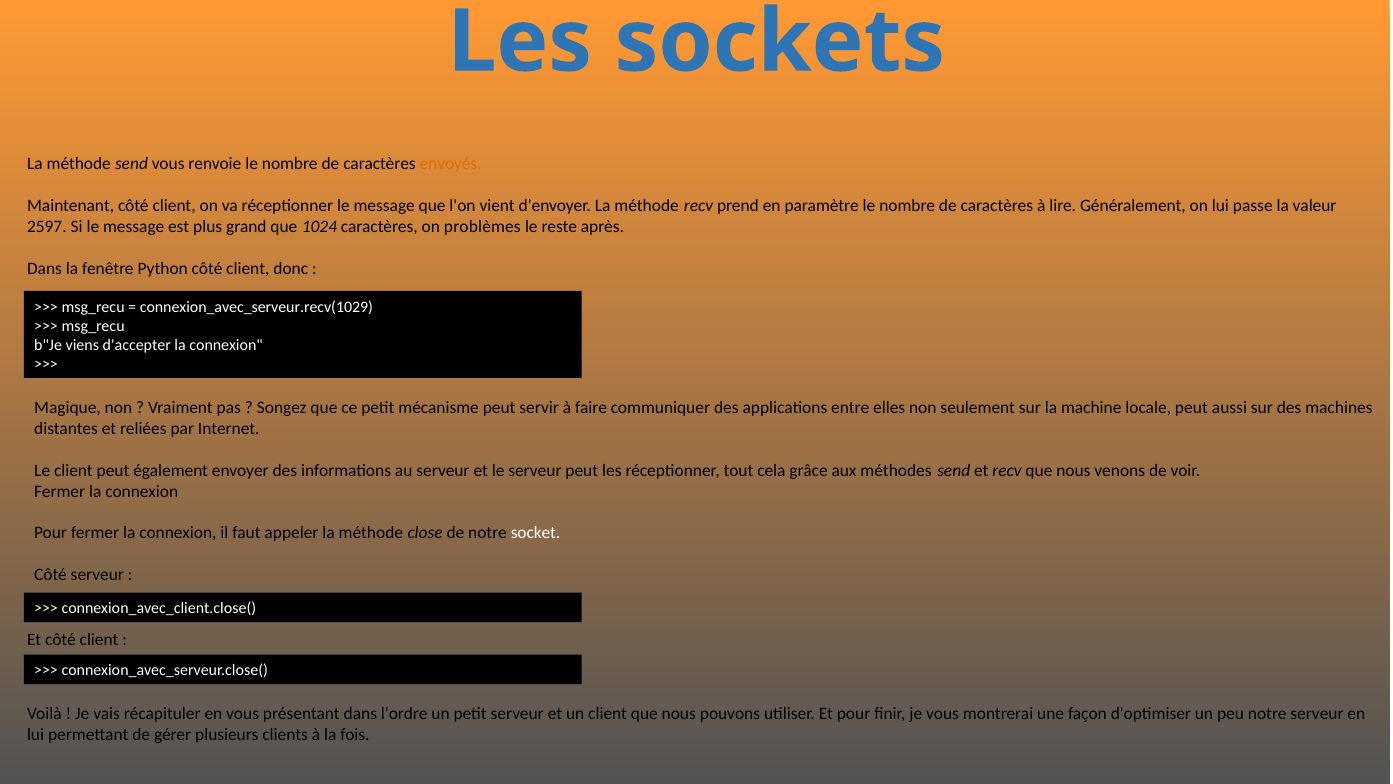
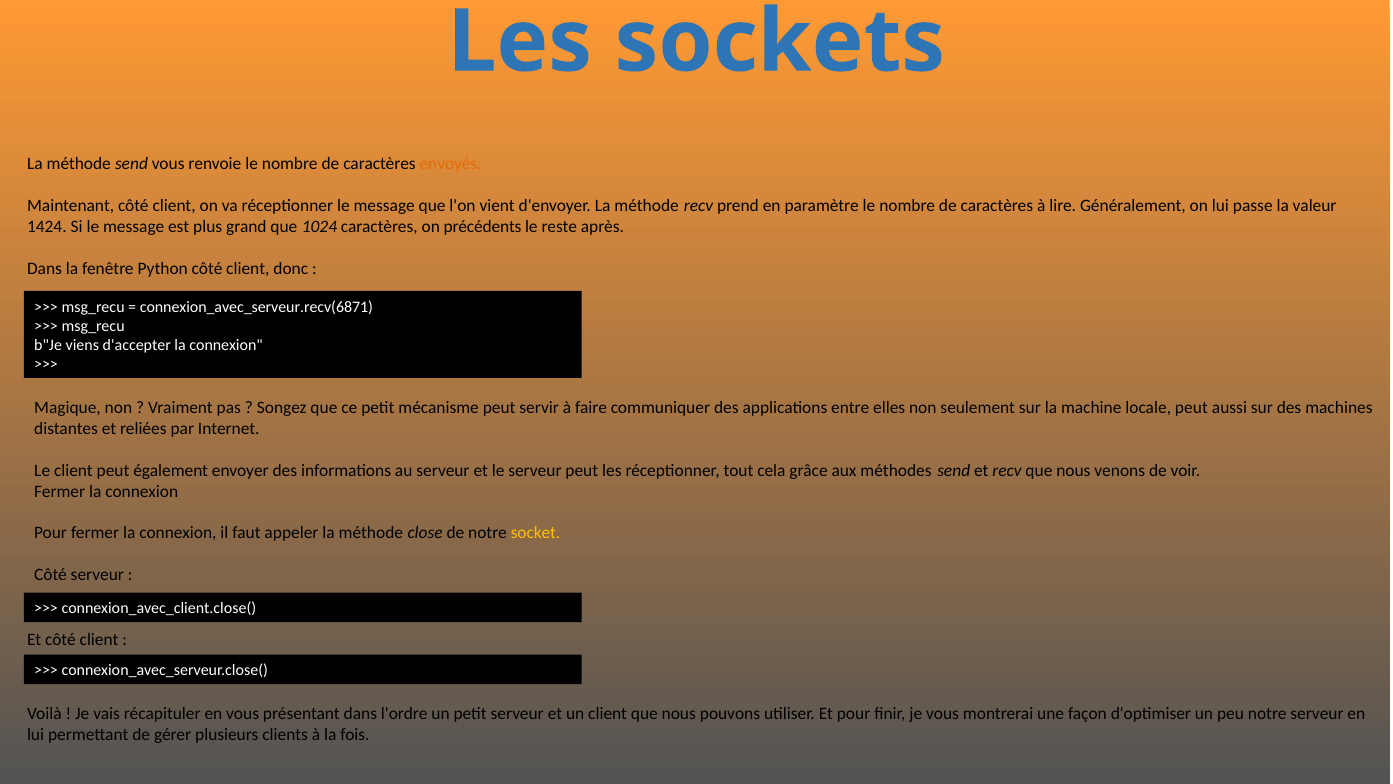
2597: 2597 -> 1424 (47, 227)
problèmes: problèmes -> précédents (483, 227)
connexion_avec_serveur.recv(1029: connexion_avec_serveur.recv(1029 -> connexion_avec_serveur.recv(6871 (256, 307)
socket colour: white -> yellow (536, 533)
